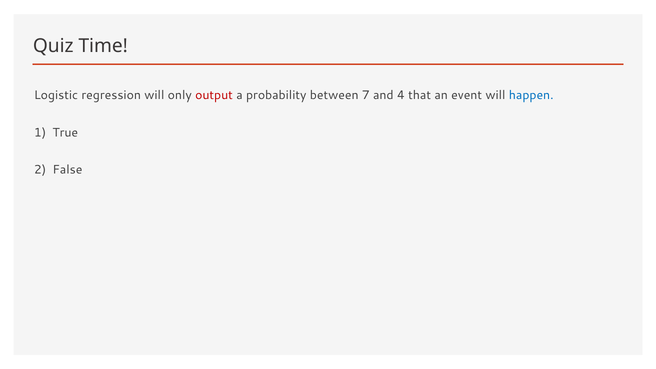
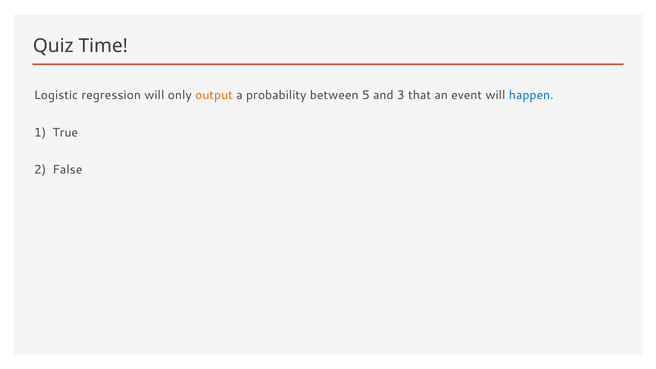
output colour: red -> orange (214, 95)
7: 7 -> 5 (366, 95)
4: 4 -> 3 (401, 95)
